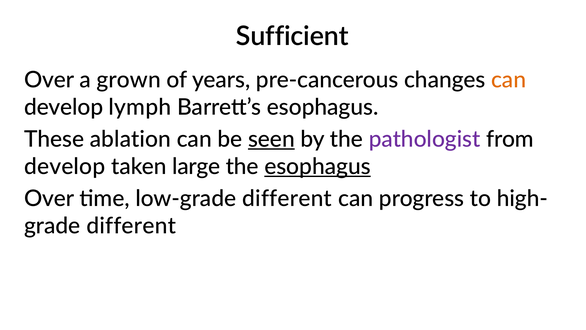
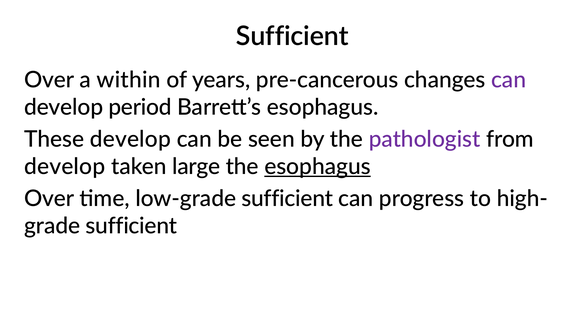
grown: grown -> within (129, 80)
can colour: orange -> purple (509, 80)
lymph: lymph -> period (140, 107)
These ablation: ablation -> develop (130, 139)
seen underline: present -> none (271, 139)
low-grade different: different -> sufficient (287, 198)
different: different -> sufficient (131, 226)
